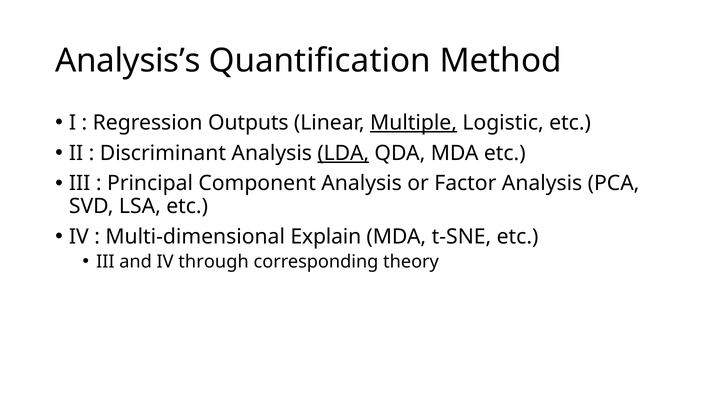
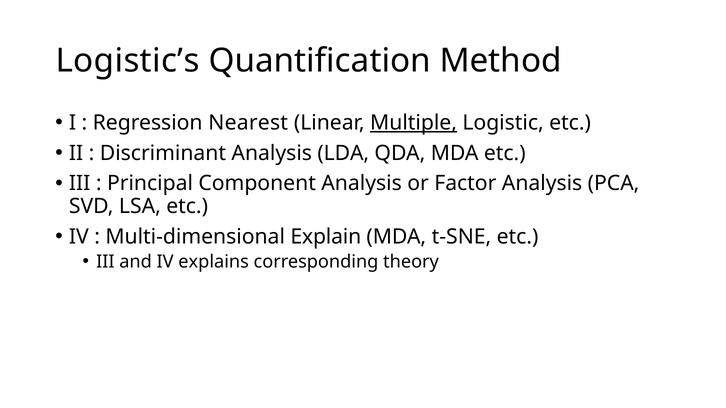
Analysis’s: Analysis’s -> Logistic’s (128, 61)
Outputs: Outputs -> Nearest (248, 123)
LDA underline: present -> none (343, 153)
through: through -> explains (214, 262)
